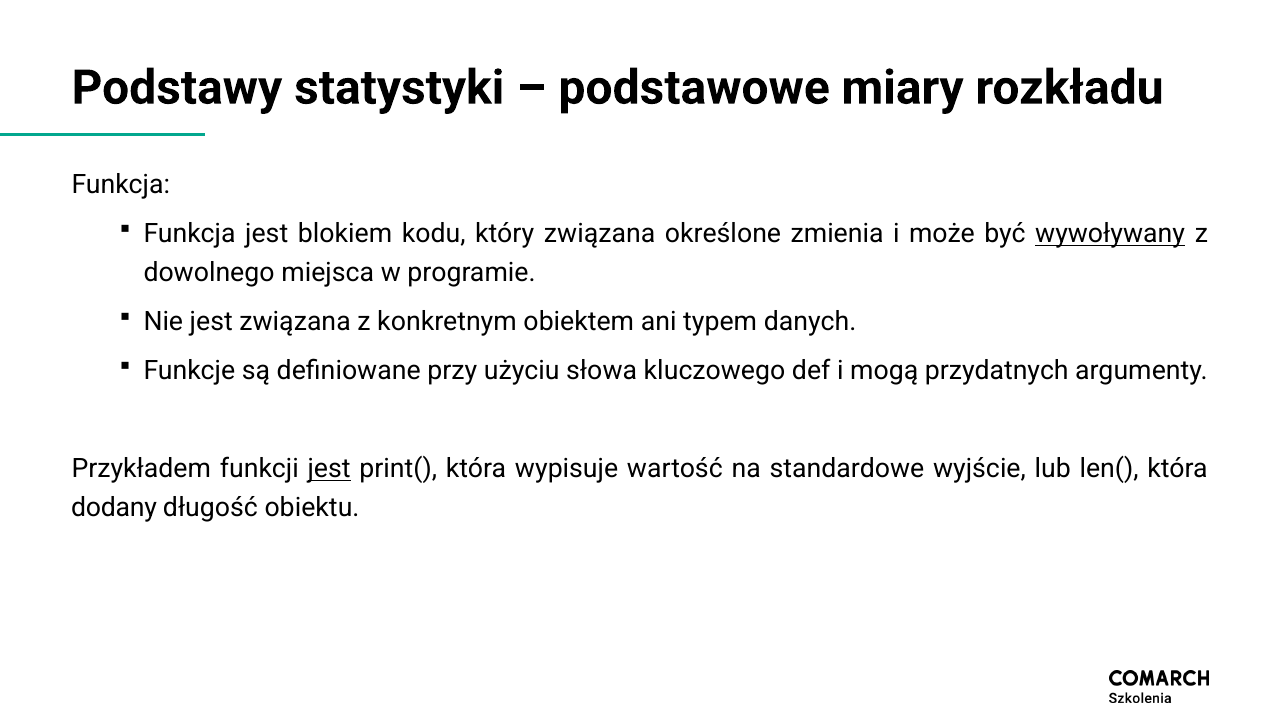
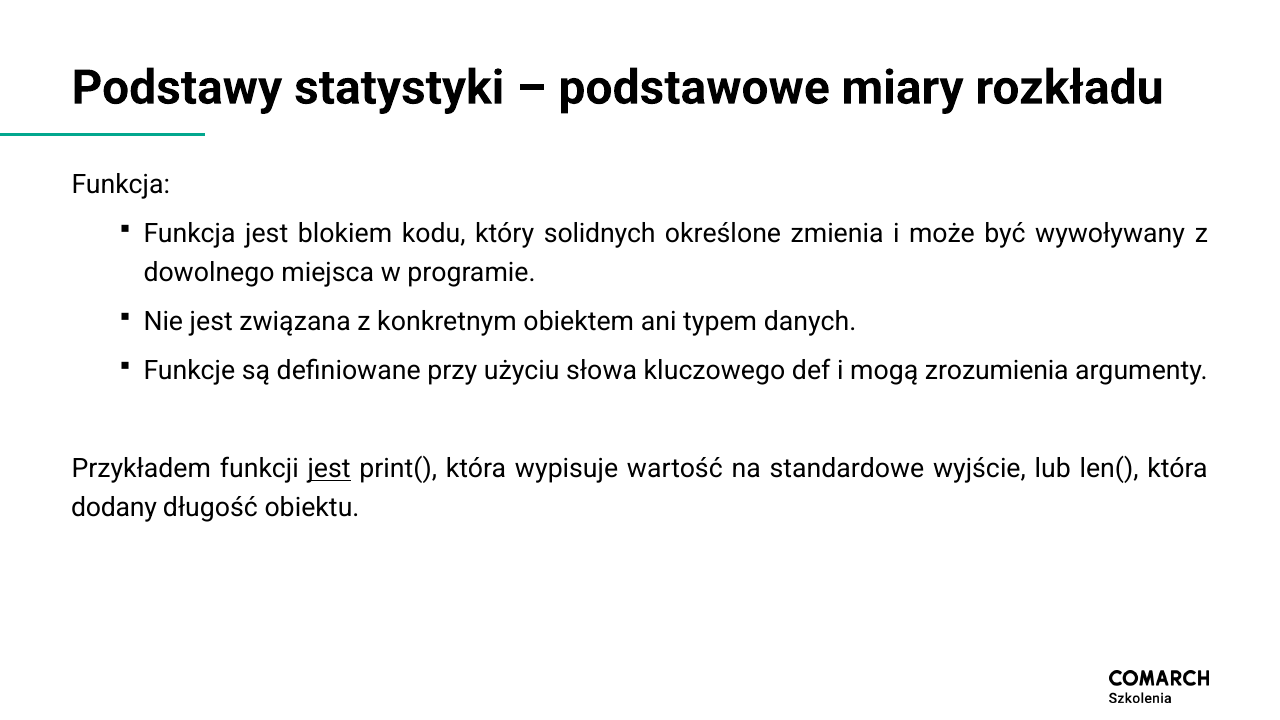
który związana: związana -> solidnych (600, 234)
wywoływany underline: present -> none (1110, 234)
przydatnych: przydatnych -> zrozumienia (997, 371)
